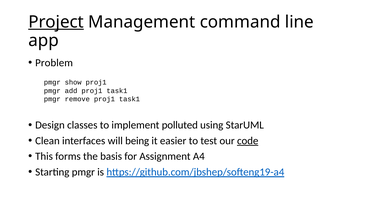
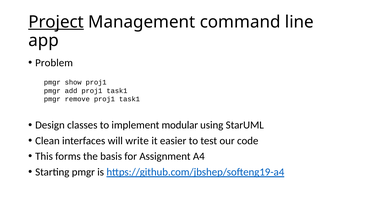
polluted: polluted -> modular (180, 125)
being: being -> write (137, 141)
code underline: present -> none (248, 141)
